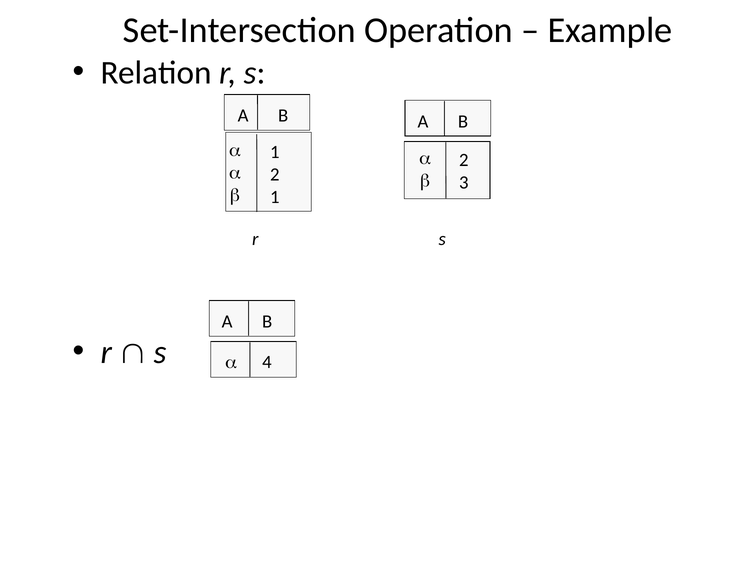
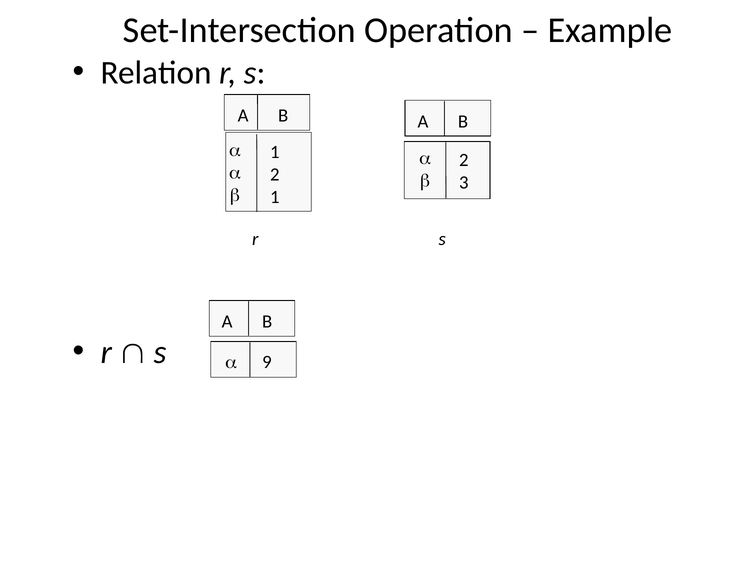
4: 4 -> 9 (267, 362)
